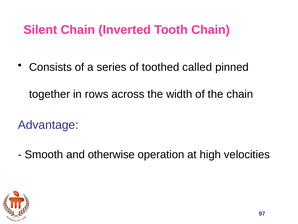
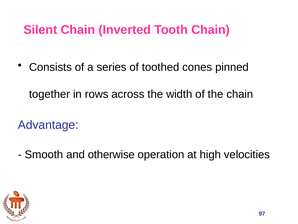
called: called -> cones (197, 67)
